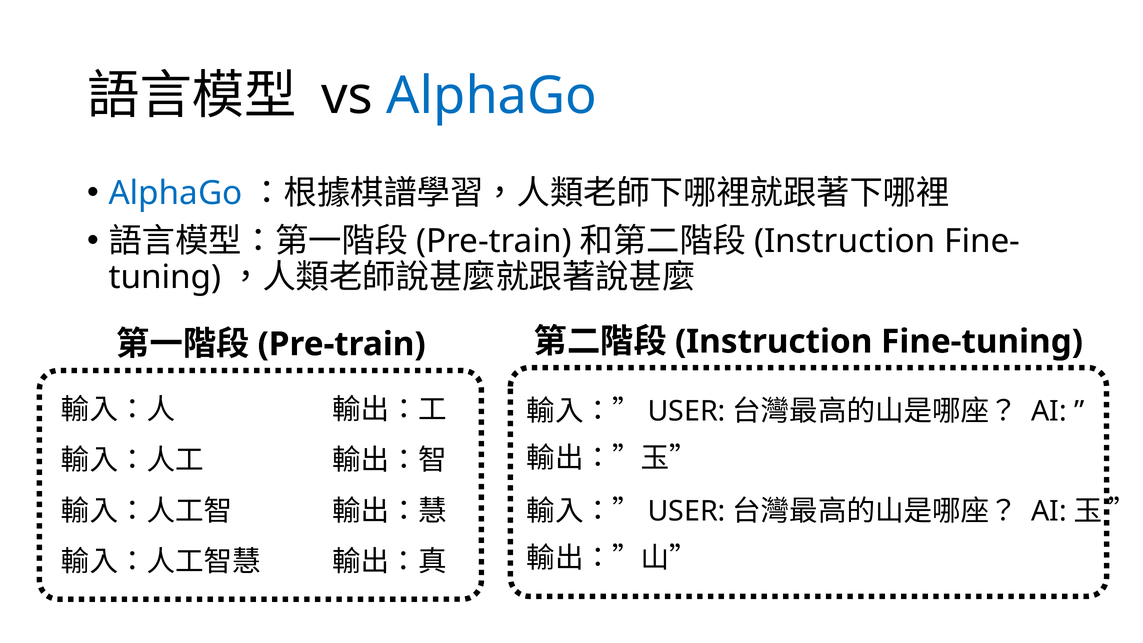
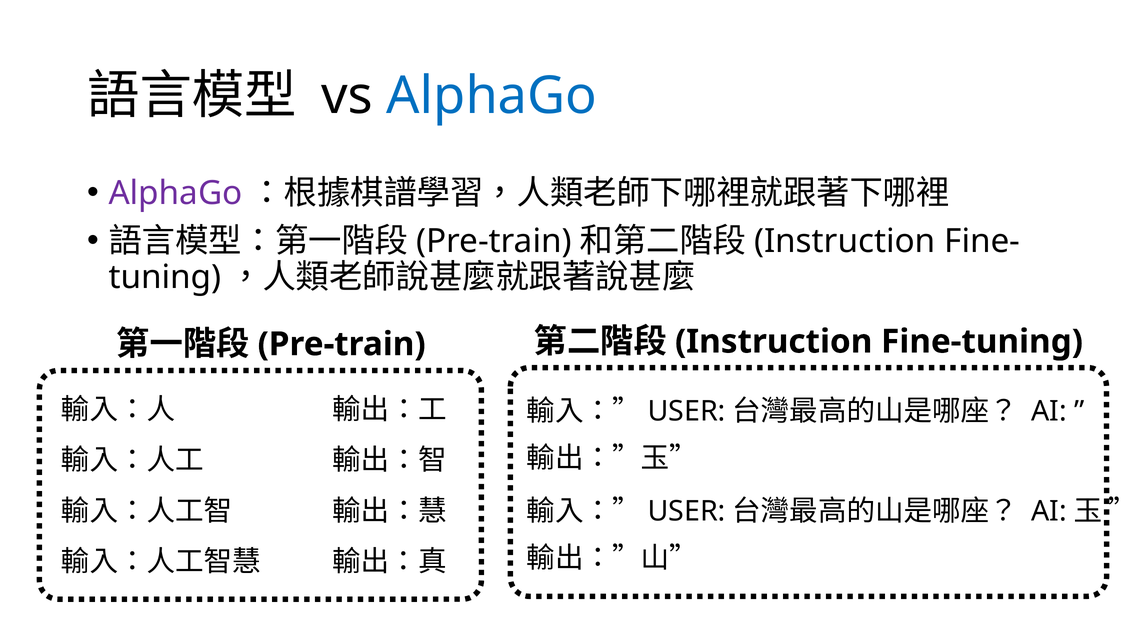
AlphaGo colour: blue -> purple (176, 193)
